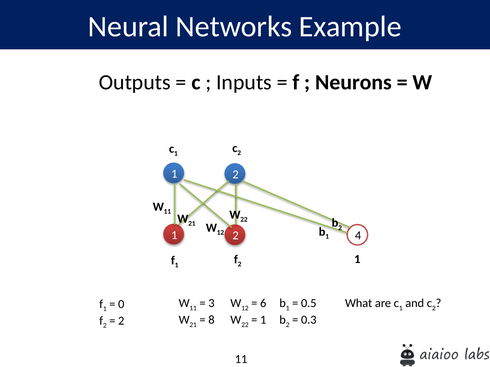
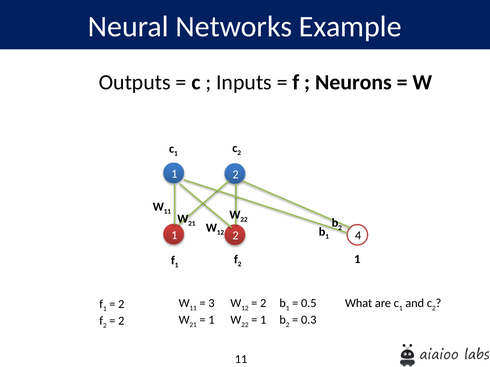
6: 6 -> 2 (263, 304)
0: 0 -> 2 (121, 305)
8: 8 -> 1 (211, 320)
